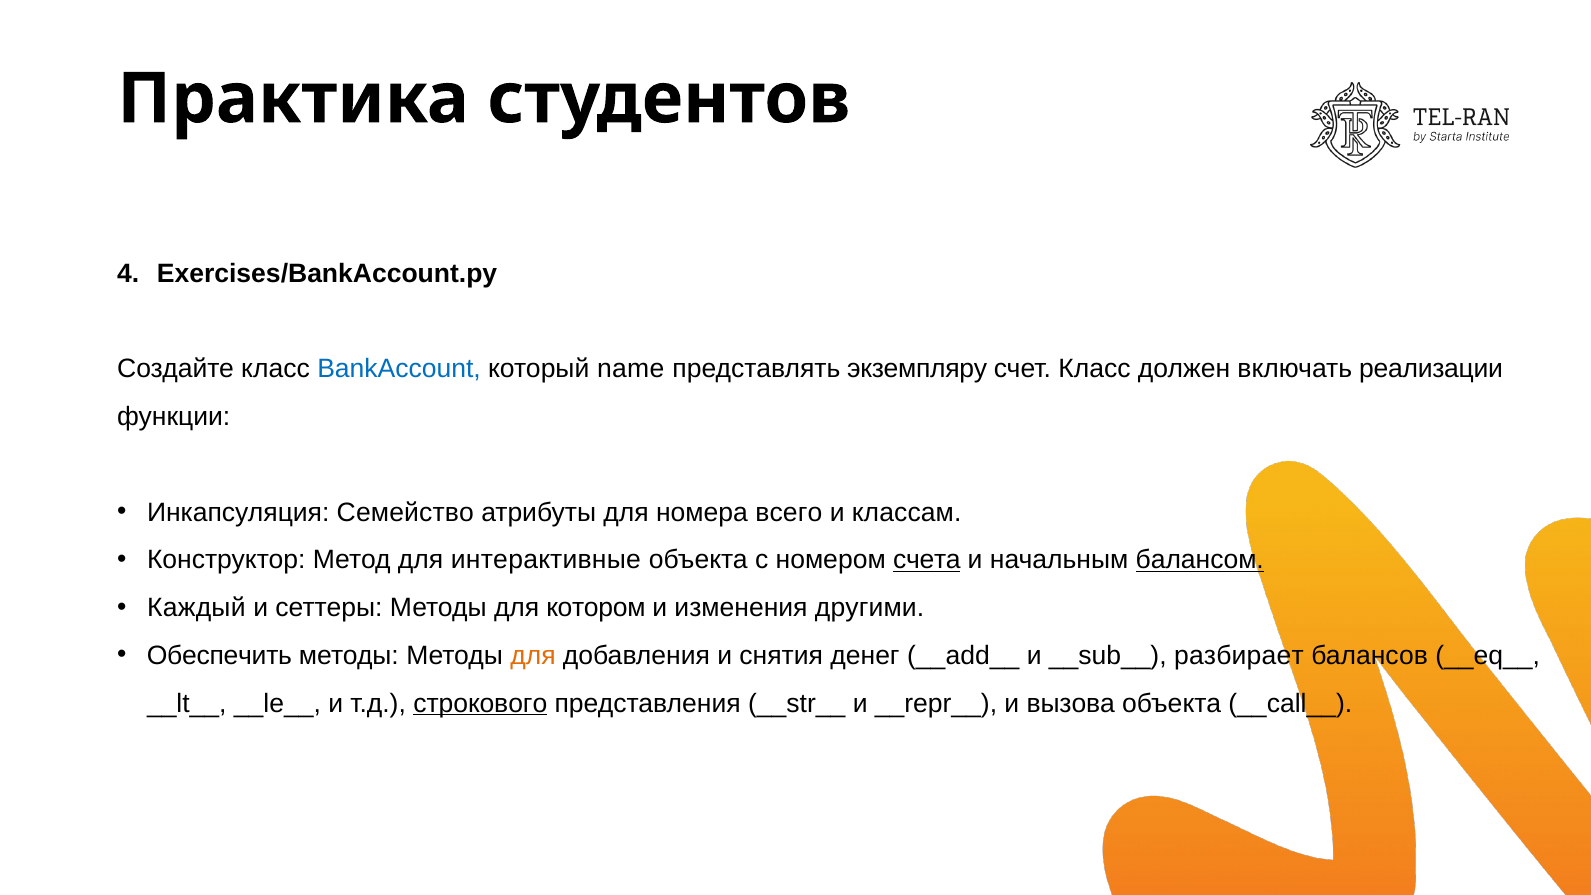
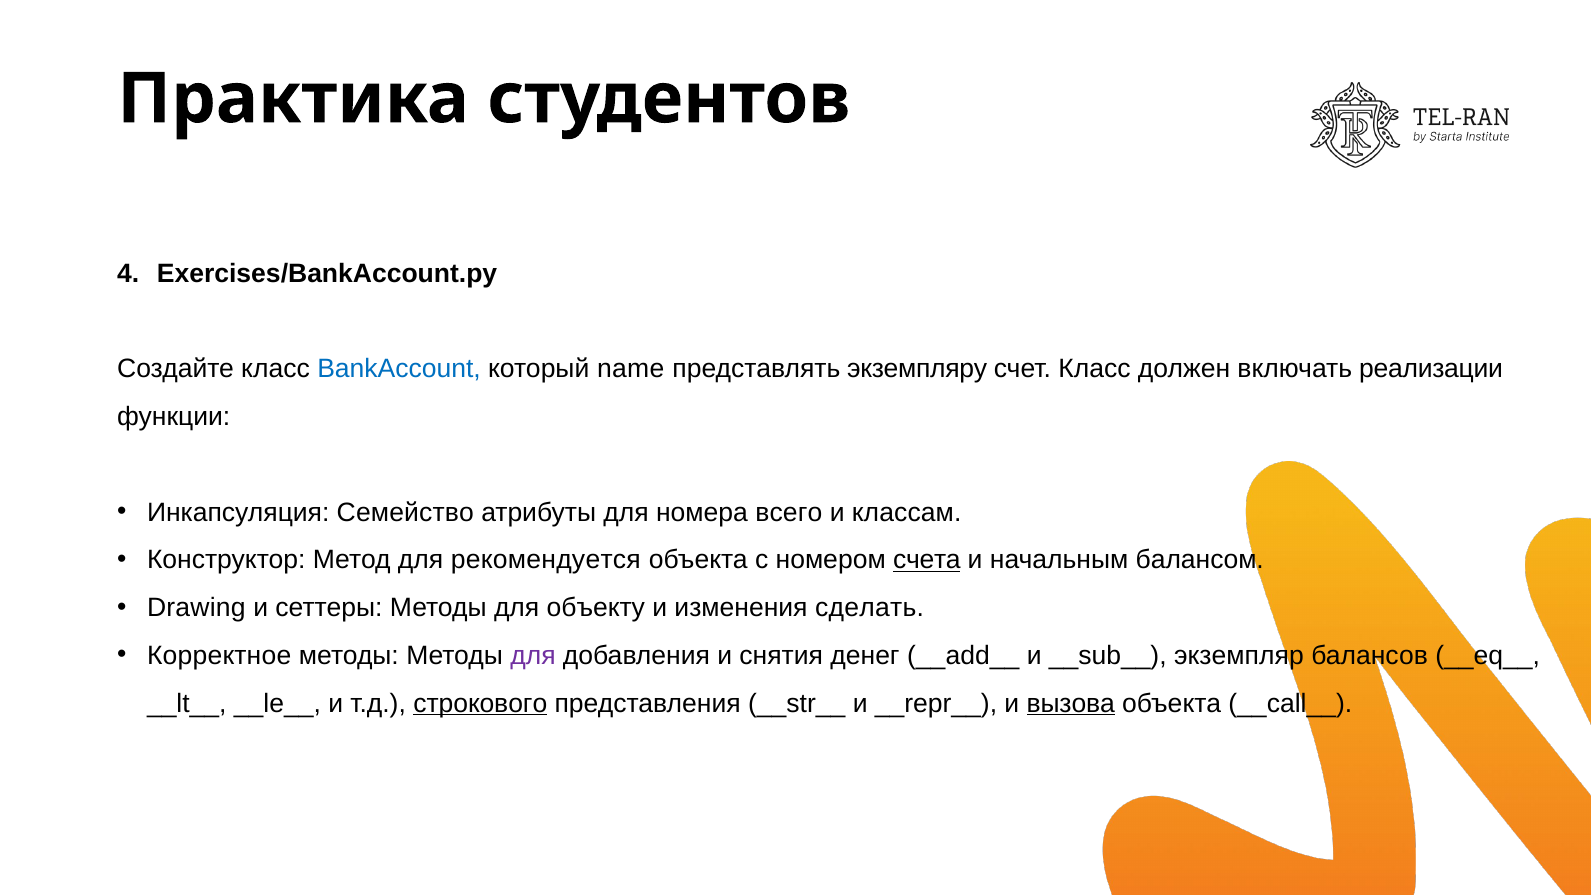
интерактивные: интерактивные -> рекомендуется (546, 560)
балансом underline: present -> none (1200, 560)
Каждый: Каждый -> Drawing (196, 608)
котором: котором -> объекту (596, 608)
другими: другими -> сделать (870, 608)
Обеспечить: Обеспечить -> Корректное (219, 655)
для colour: orange -> purple (533, 655)
разбирает: разбирает -> экземпляр (1239, 655)
вызова underline: none -> present (1071, 703)
